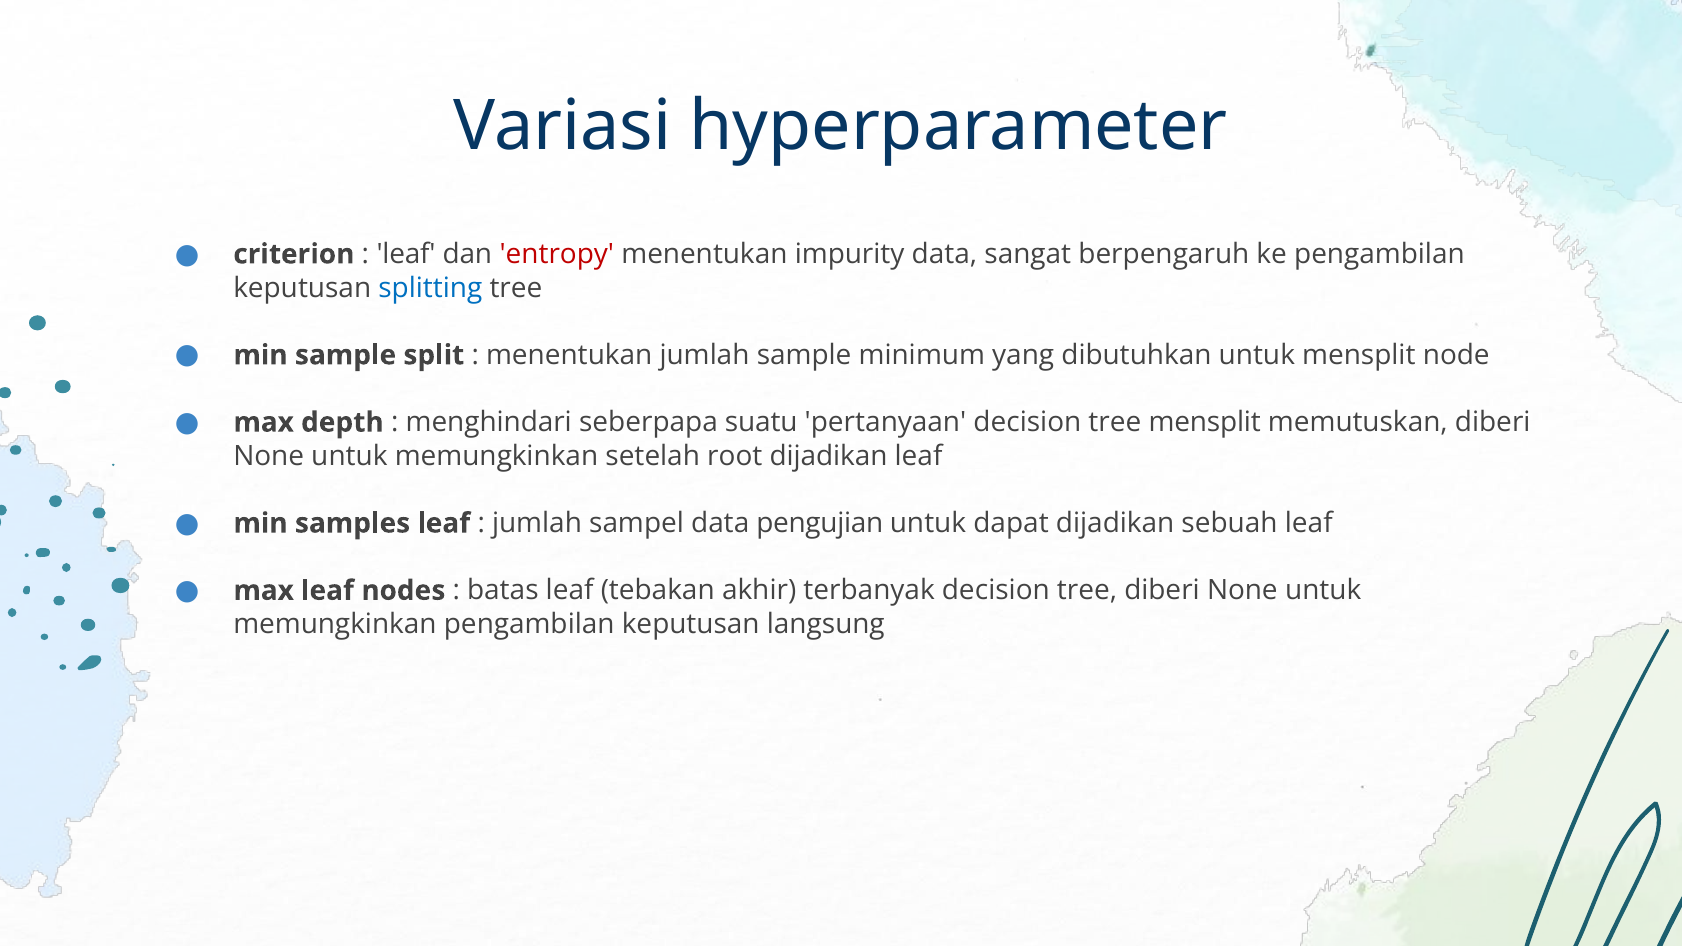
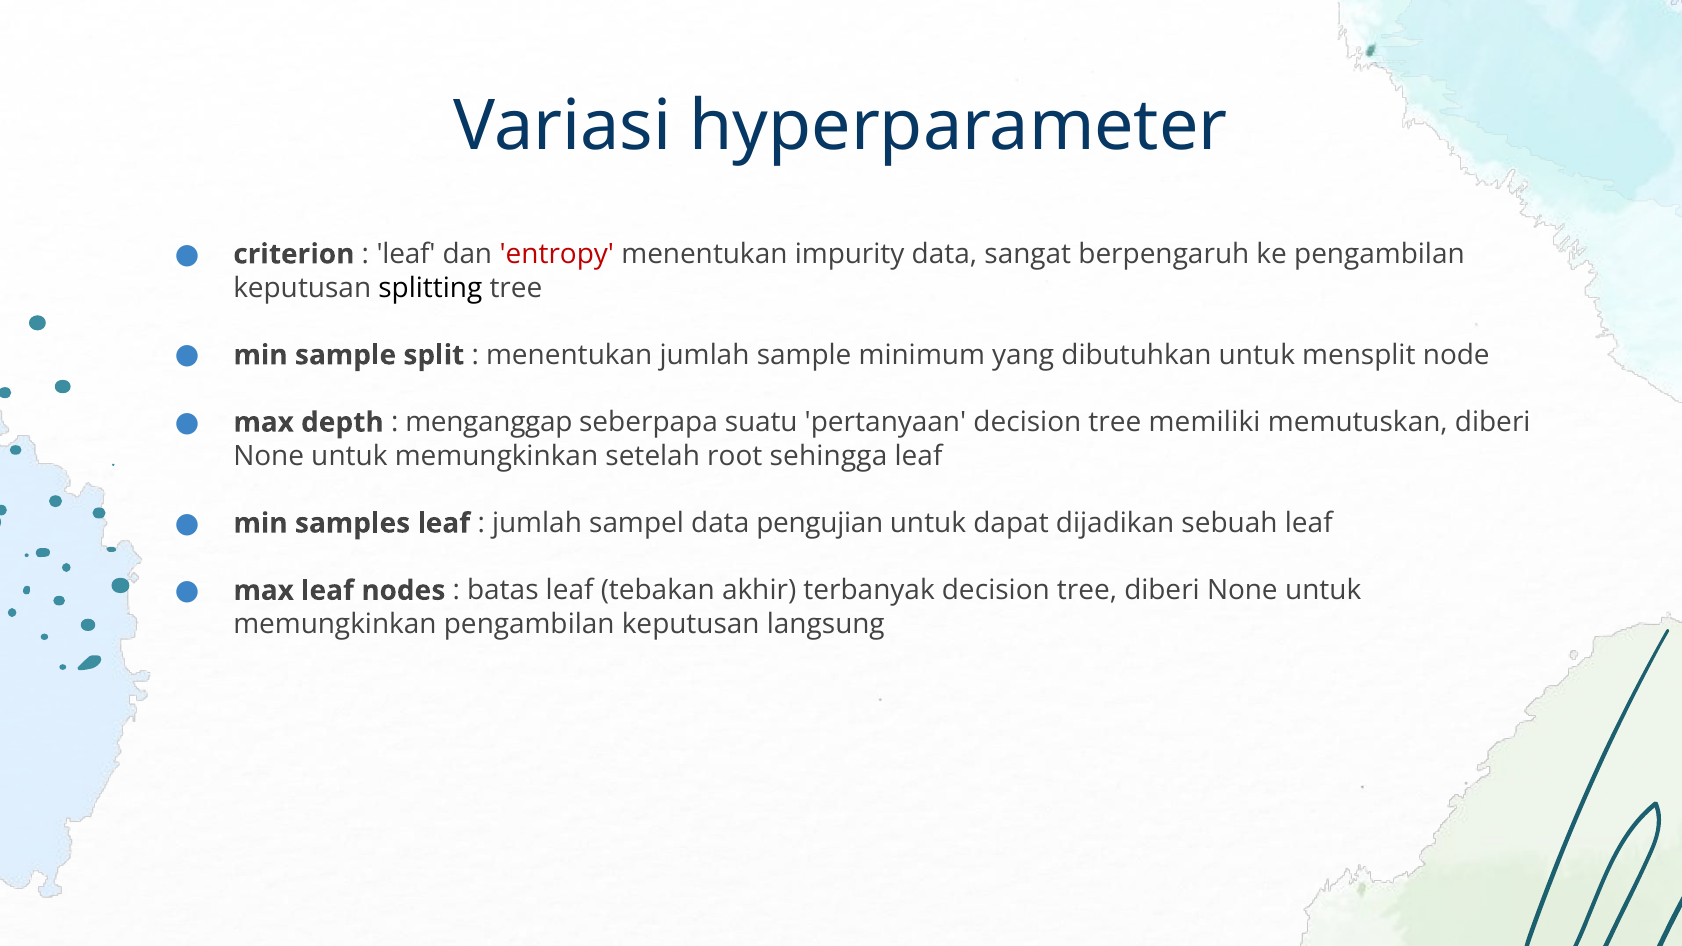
splitting colour: blue -> black (430, 288)
menghindari: menghindari -> menganggap (489, 422)
tree mensplit: mensplit -> memiliki (1205, 422)
root dijadikan: dijadikan -> sehingga (828, 456)
